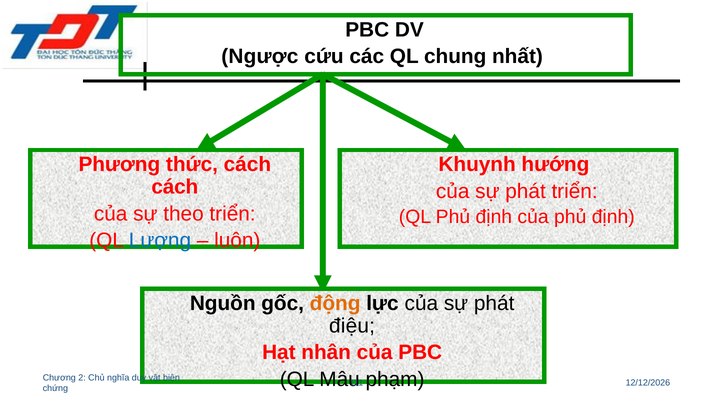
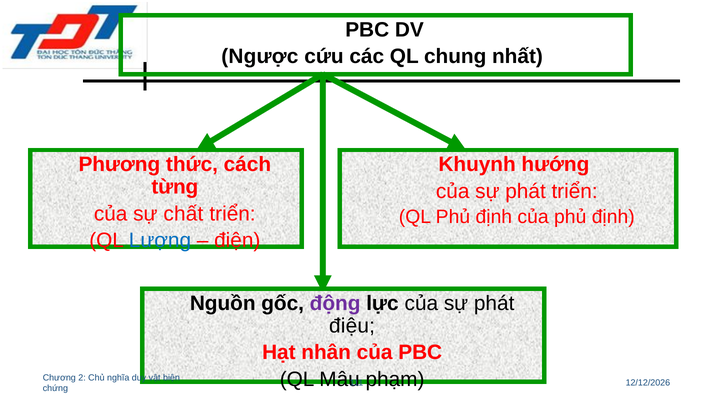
cách: cách -> từng (175, 187)
theo: theo -> chất (183, 214)
luôn: luôn -> điện (237, 240)
động colour: orange -> purple (335, 304)
